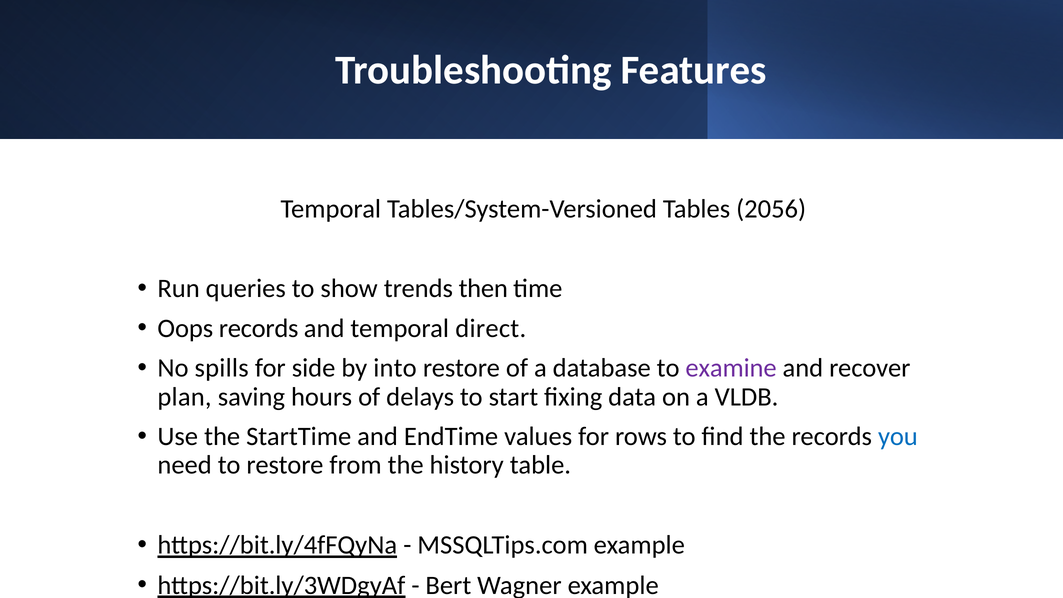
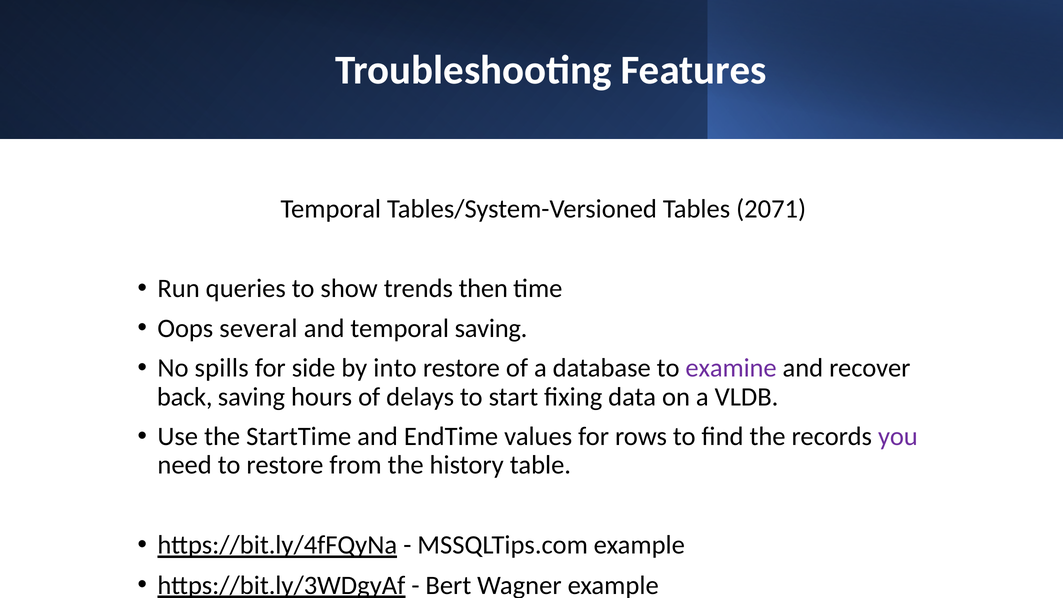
2056: 2056 -> 2071 (771, 209)
Oops records: records -> several (258, 328)
temporal direct: direct -> saving (491, 328)
plan: plan -> back (185, 397)
you colour: blue -> purple (898, 436)
